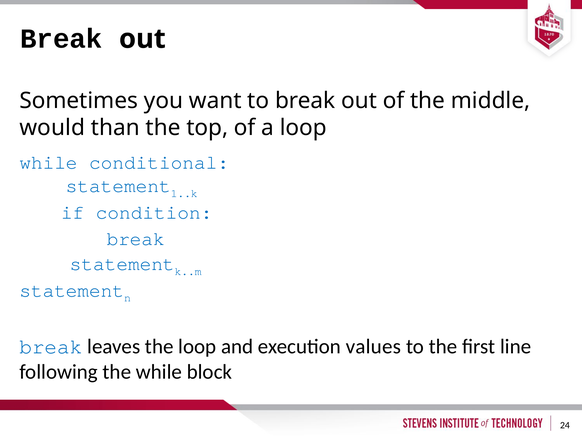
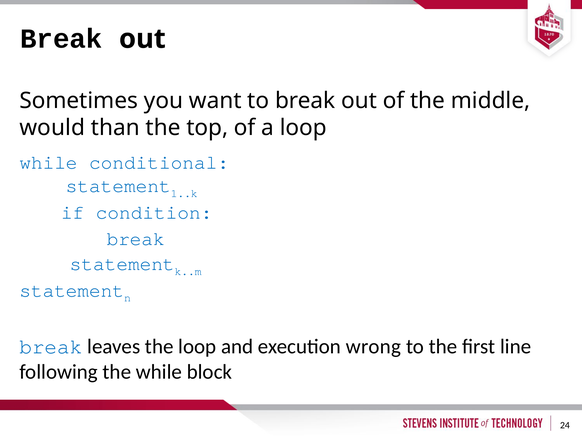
values: values -> wrong (373, 346)
